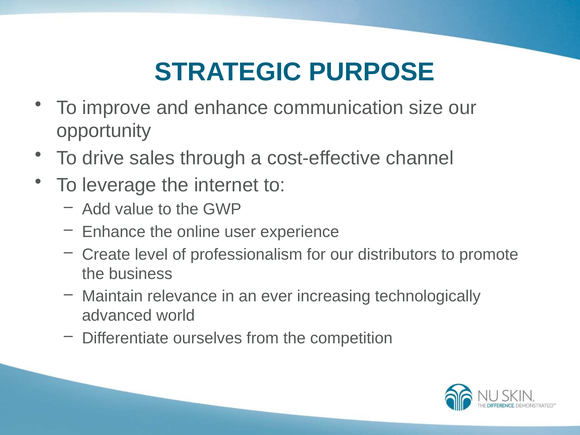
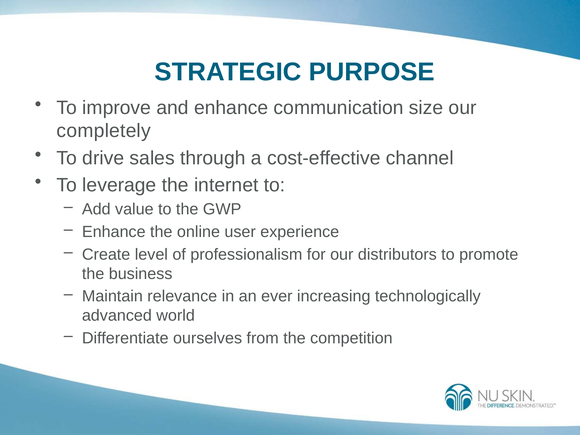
opportunity: opportunity -> completely (104, 131)
